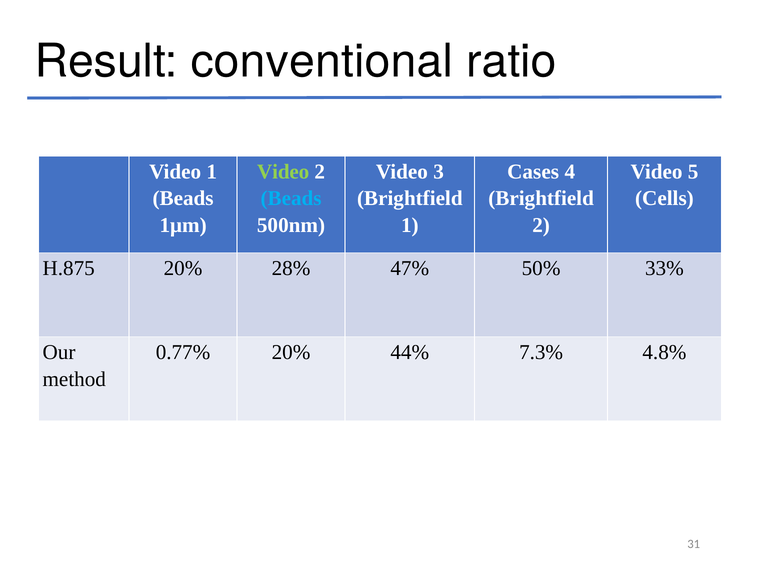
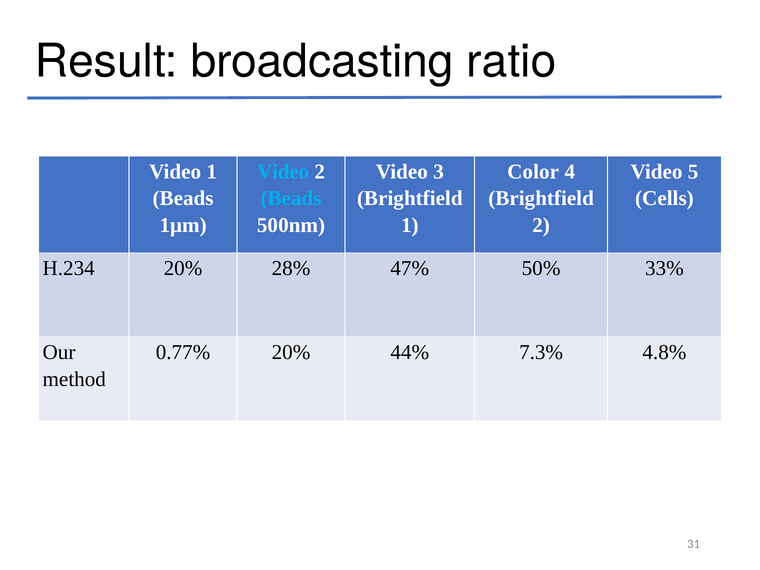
conventional: conventional -> broadcasting (322, 62)
Video colour: light green -> light blue (283, 172)
Cases: Cases -> Color (533, 172)
H.875: H.875 -> H.234 (69, 268)
